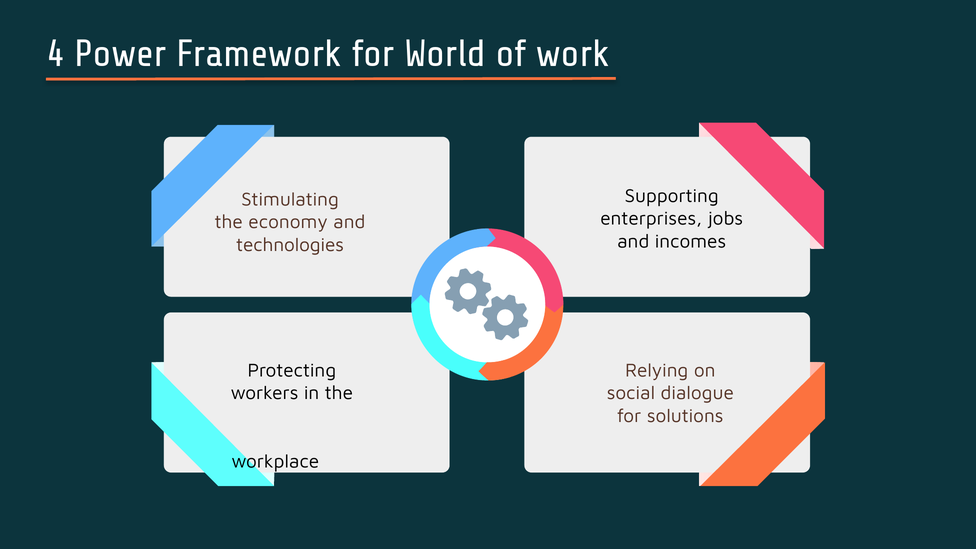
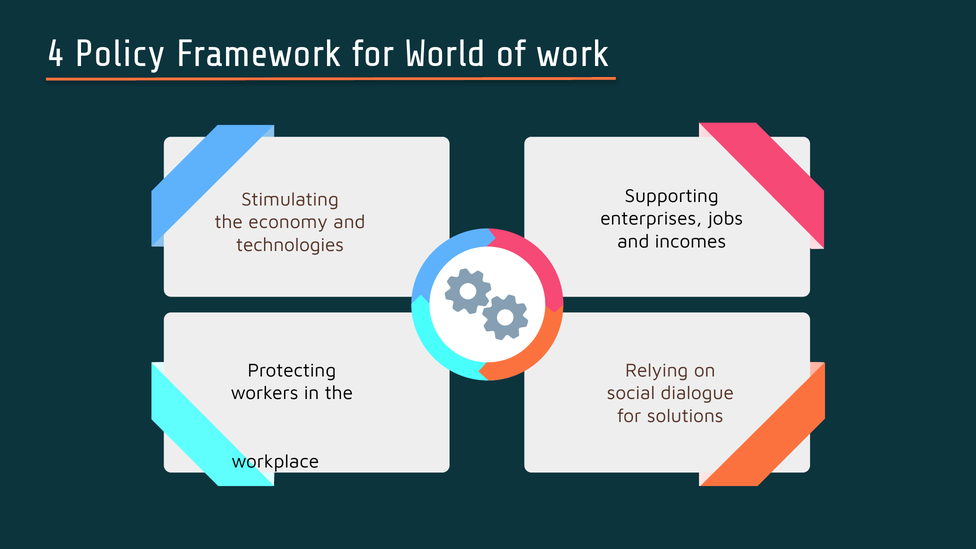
Power: Power -> Policy (120, 54)
